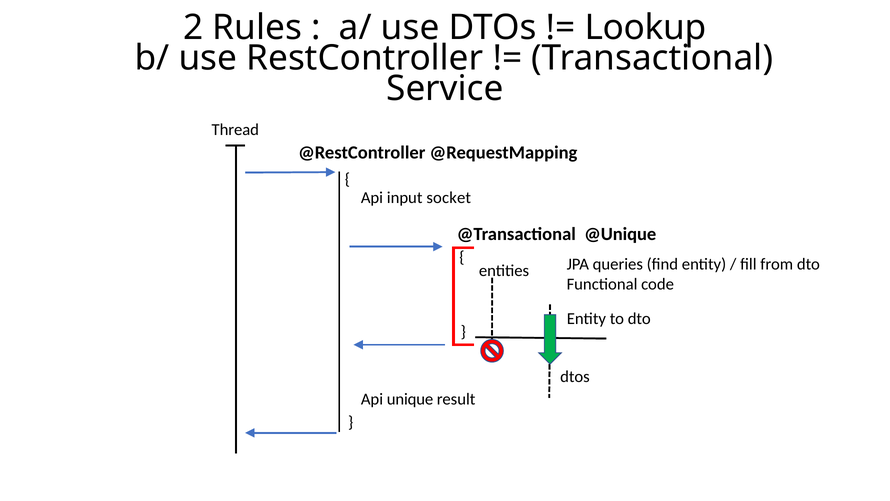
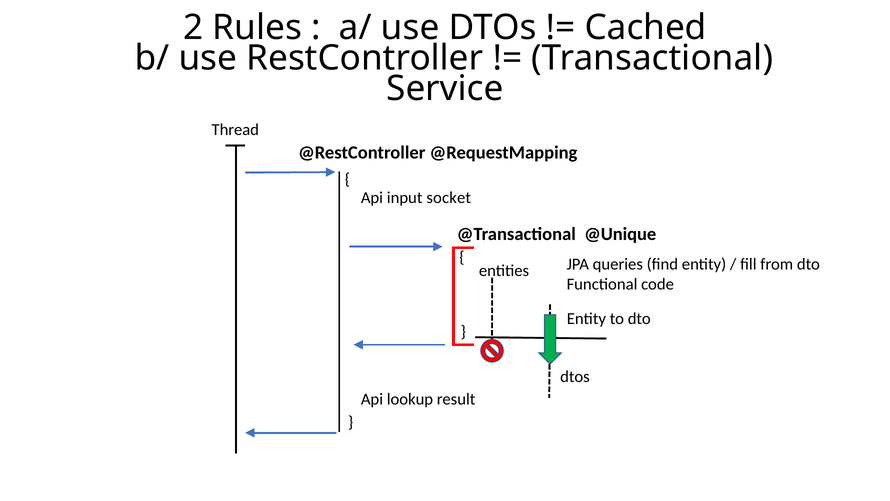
Lookup: Lookup -> Cached (646, 28)
unique: unique -> lookup (410, 399)
